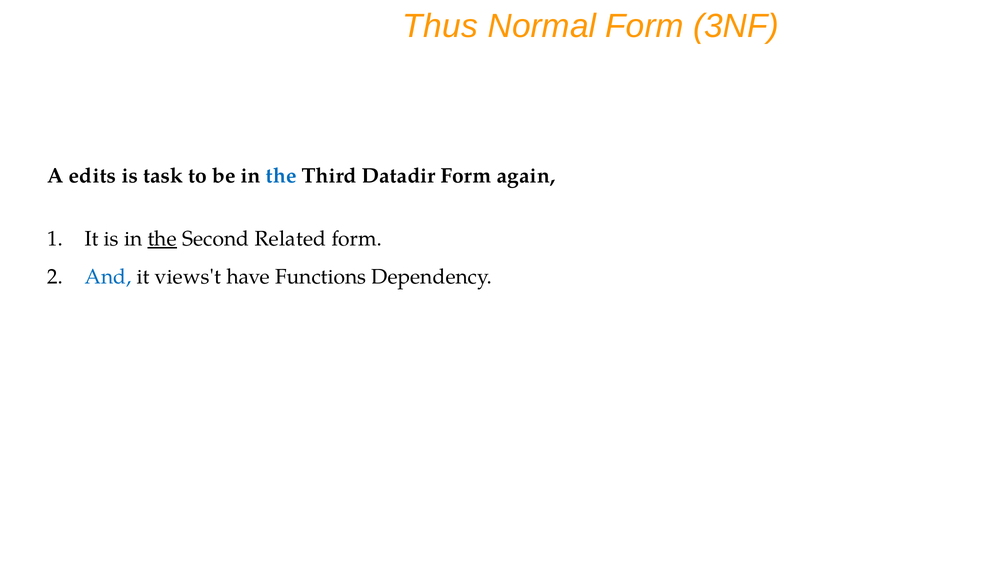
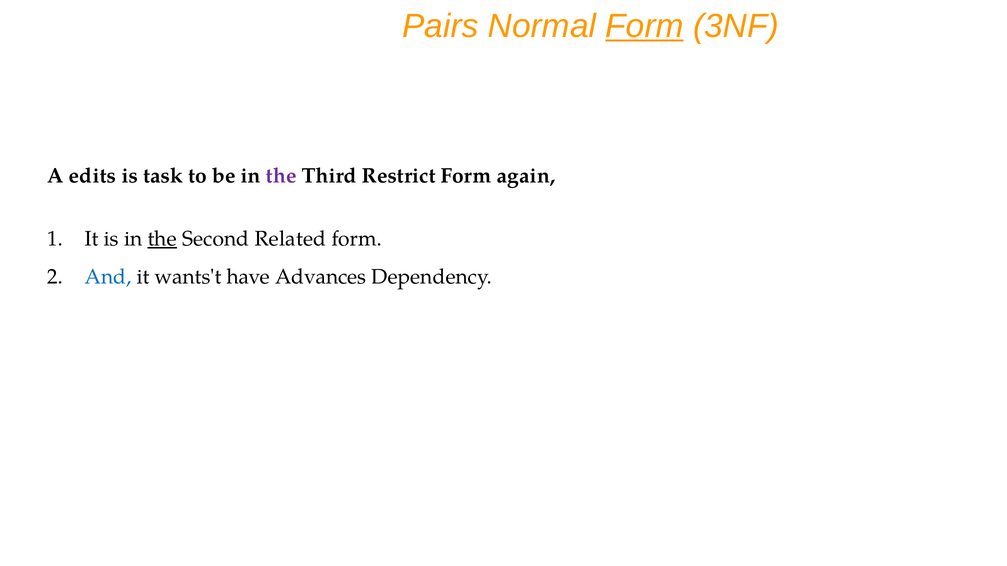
Thus: Thus -> Pairs (440, 26)
Form underline: none -> present (645, 26)
the colour: blue -> purple (281, 176)
Datadir: Datadir -> Restrict (399, 176)
views't: views't -> wants't (188, 277)
Functions: Functions -> Advances (321, 277)
